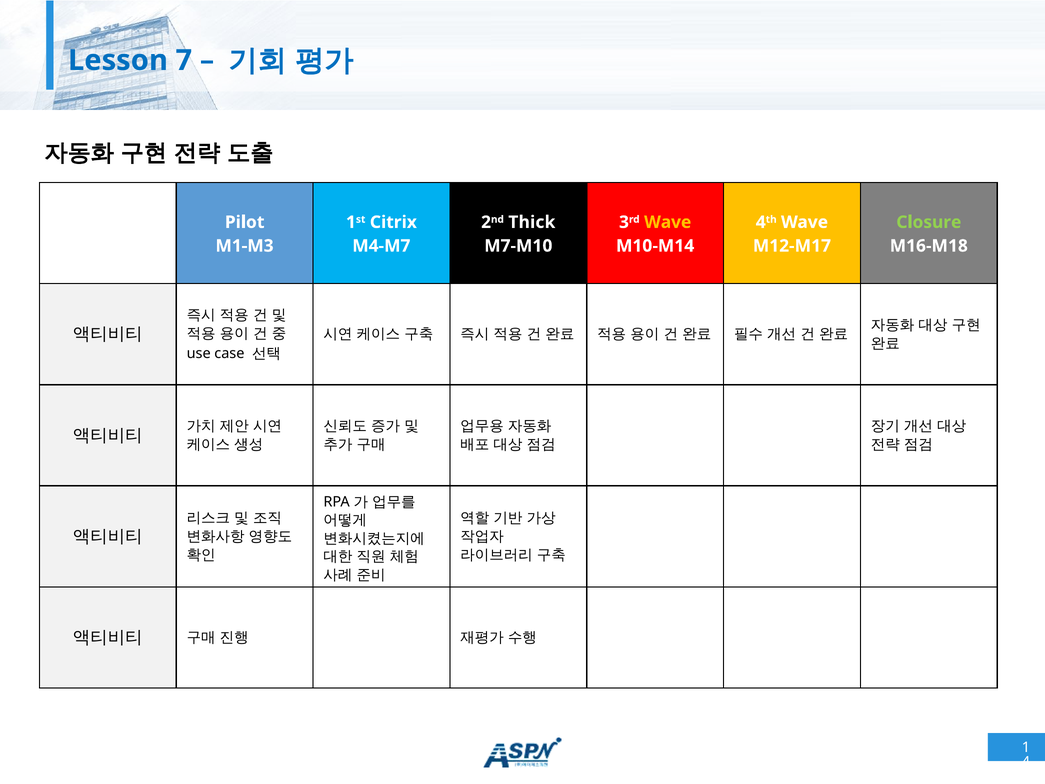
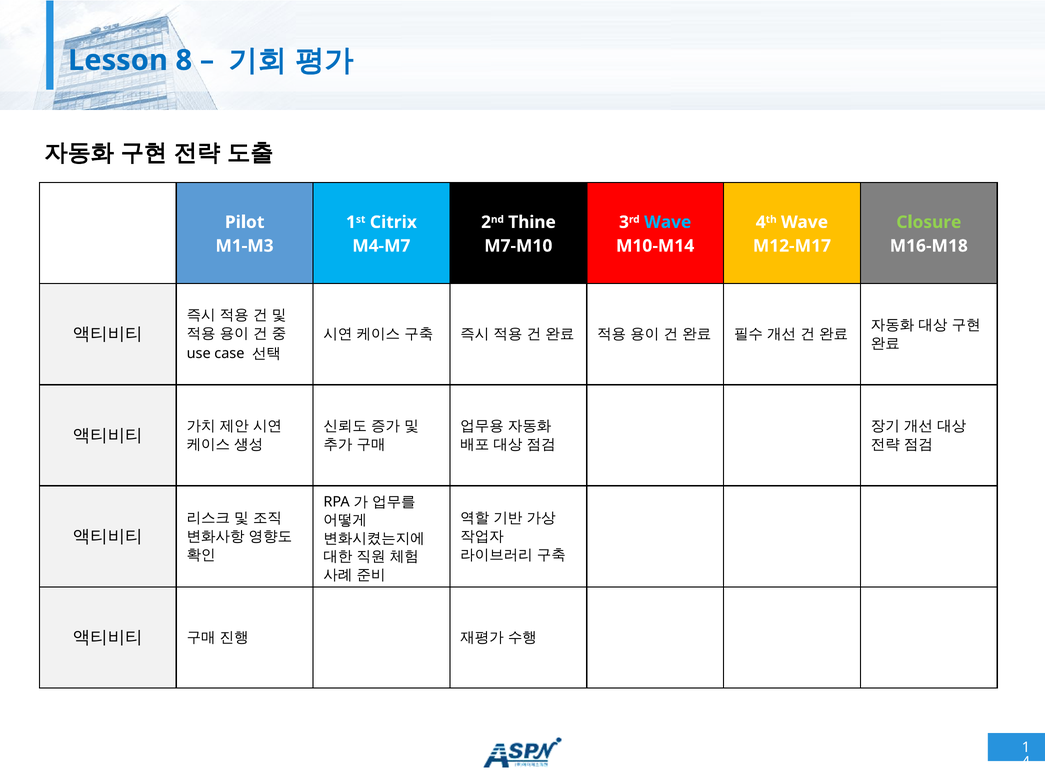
7: 7 -> 8 (184, 60)
Thick: Thick -> Thine (532, 222)
Wave colour: yellow -> light blue (668, 222)
